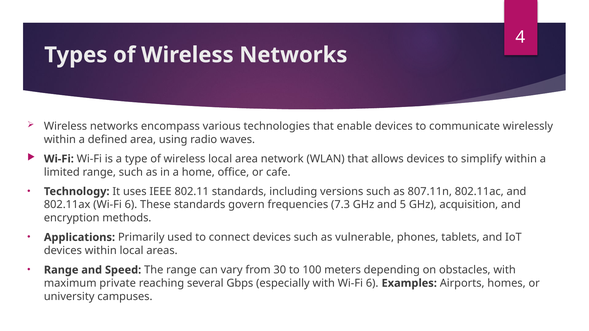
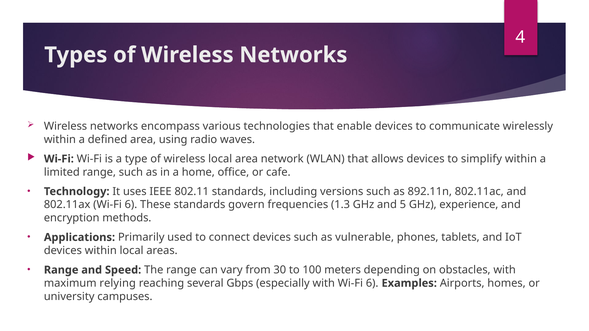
807.11n: 807.11n -> 892.11n (430, 192)
7.3: 7.3 -> 1.3 (341, 205)
acquisition: acquisition -> experience (469, 205)
private: private -> relying (118, 283)
